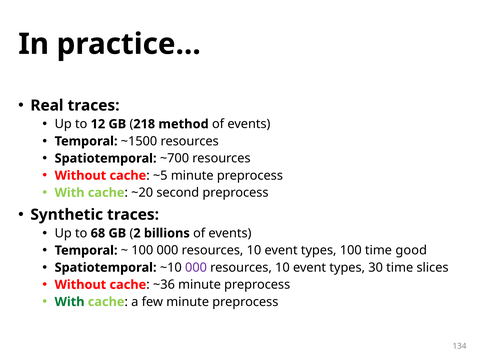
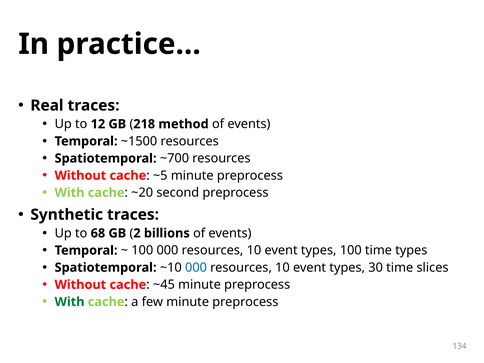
time good: good -> types (411, 250)
000 colour: purple -> blue (196, 268)
~36: ~36 -> ~45 (164, 285)
